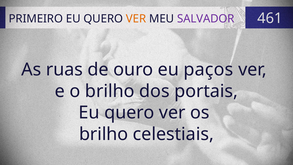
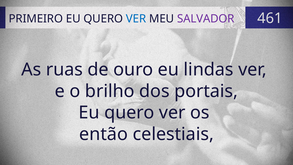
VER colour: orange -> blue (136, 19)
paços: paços -> lindas (209, 70)
brilho: brilho -> então (103, 134)
